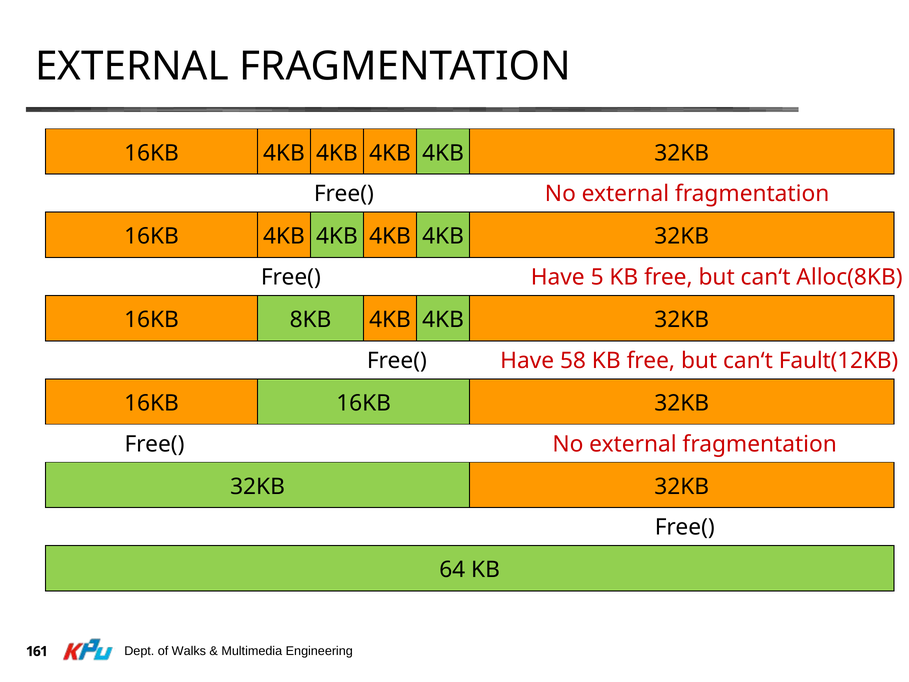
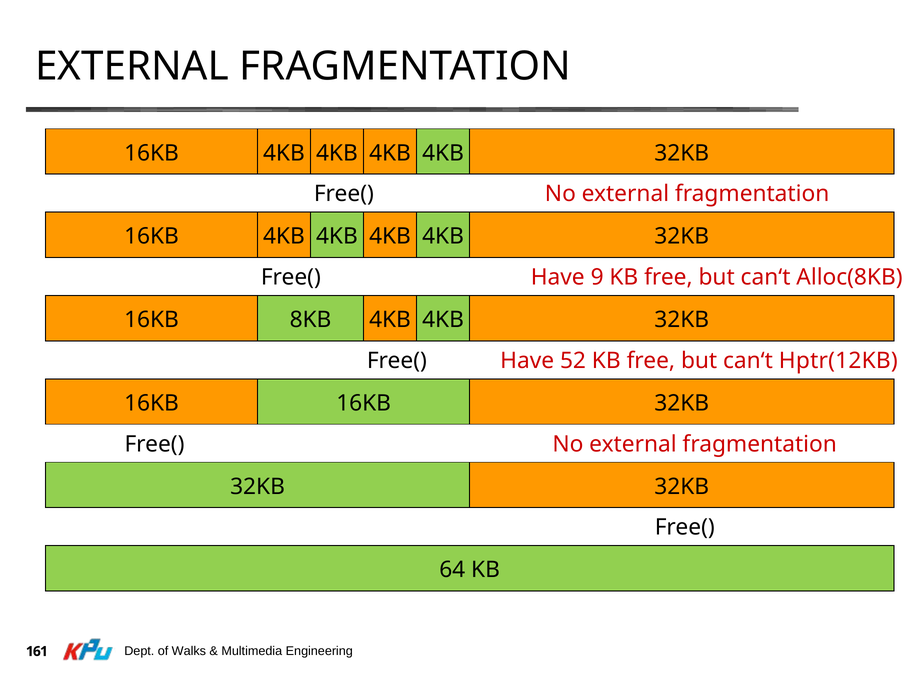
5: 5 -> 9 (597, 277)
58: 58 -> 52 (573, 361)
Fault(12KB: Fault(12KB -> Hptr(12KB (838, 361)
